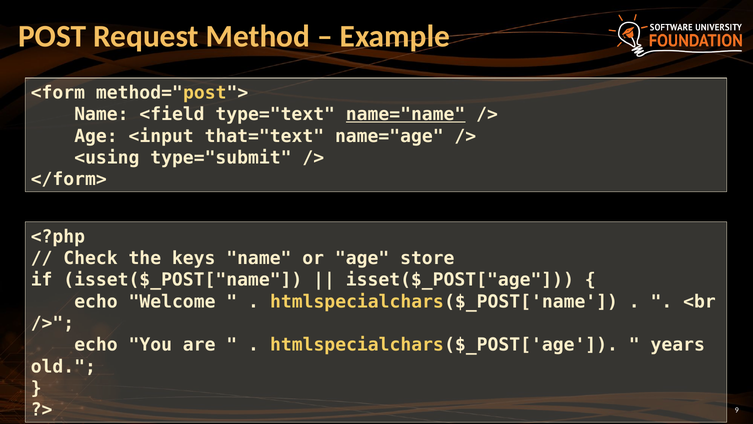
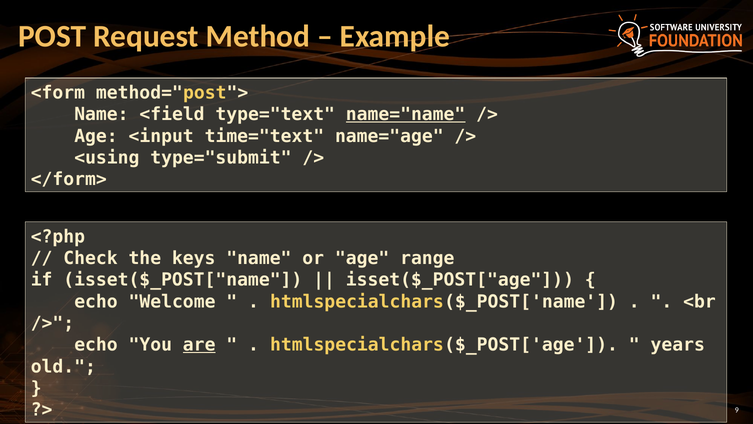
that="text: that="text -> time="text (264, 136)
store: store -> range (427, 258)
are underline: none -> present (199, 345)
